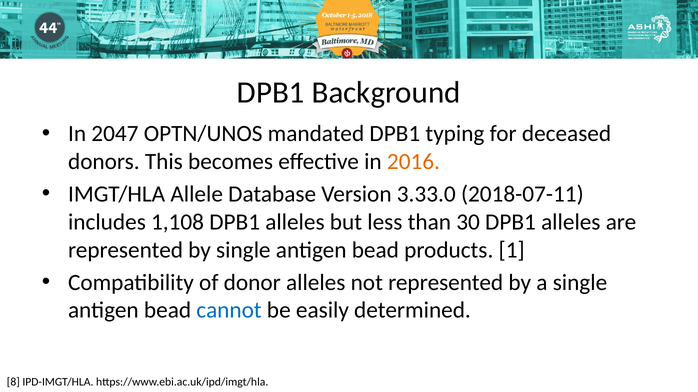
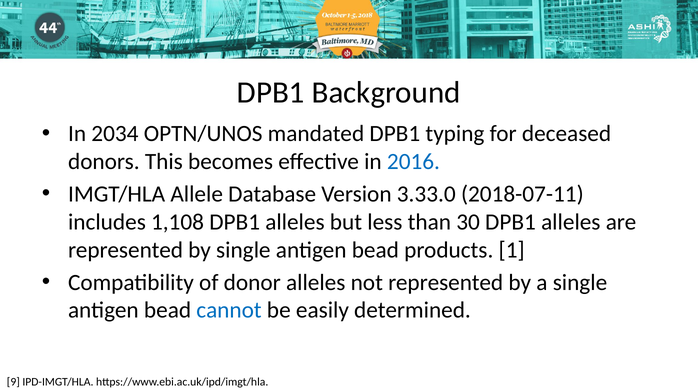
2047: 2047 -> 2034 (115, 134)
2016 colour: orange -> blue (413, 162)
8: 8 -> 9 (13, 383)
